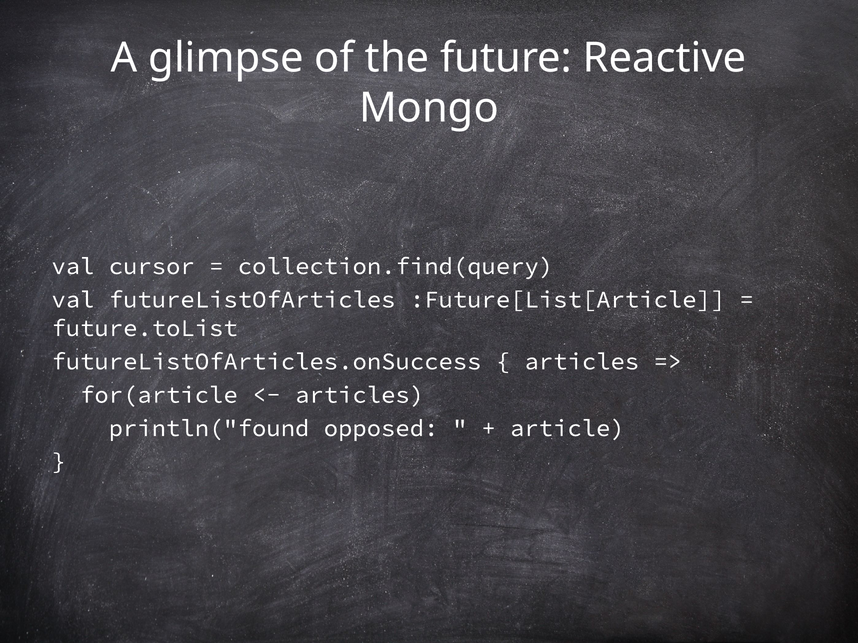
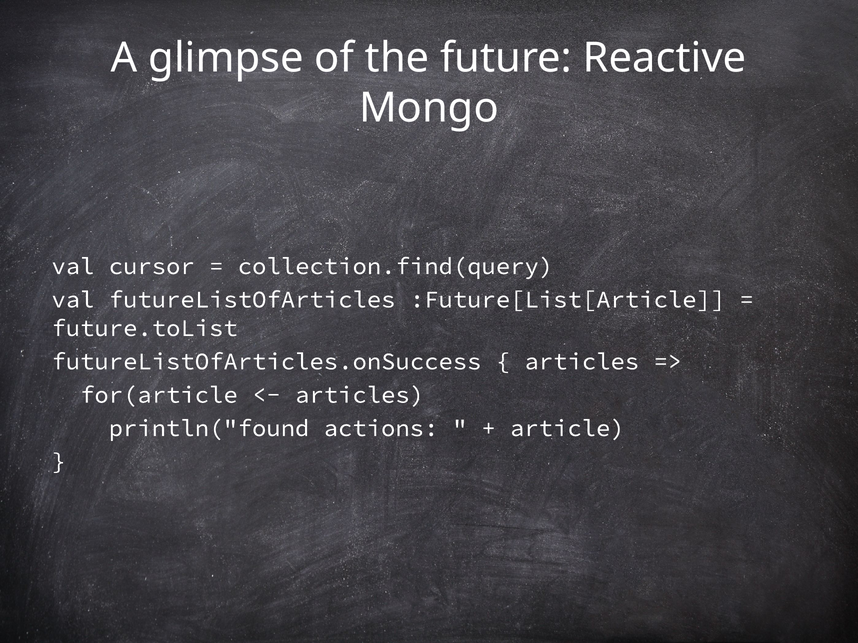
opposed: opposed -> actions (381, 428)
